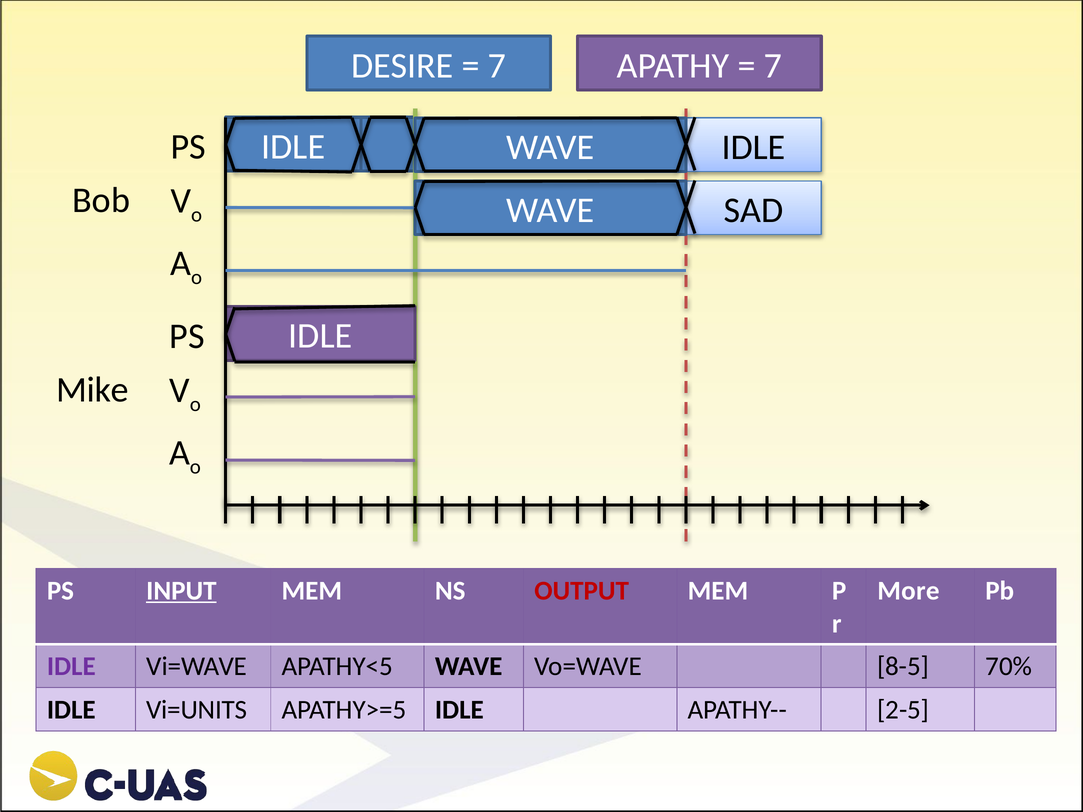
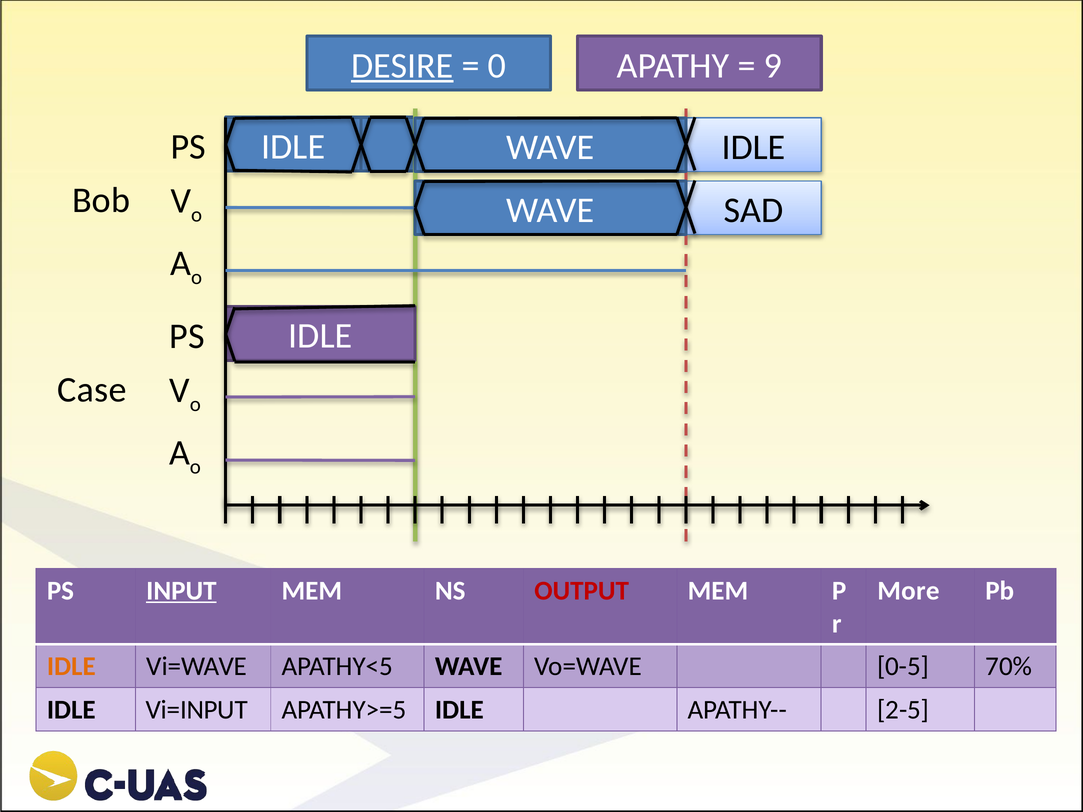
DESIRE underline: none -> present (402, 66)
7: 7 -> 0 (497, 66)
7: 7 -> 9 (773, 66)
Mike: Mike -> Case (92, 390)
IDLE colour: purple -> orange (71, 667)
8-5: 8-5 -> 0-5 (903, 667)
Vi=UNITS: Vi=UNITS -> Vi=INPUT (197, 710)
